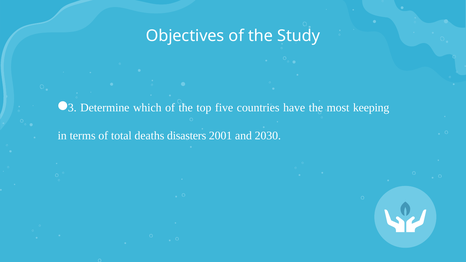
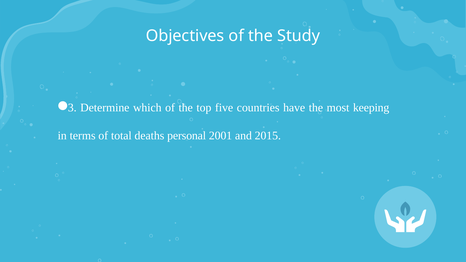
disasters: disasters -> personal (187, 136)
2030: 2030 -> 2015 (268, 136)
